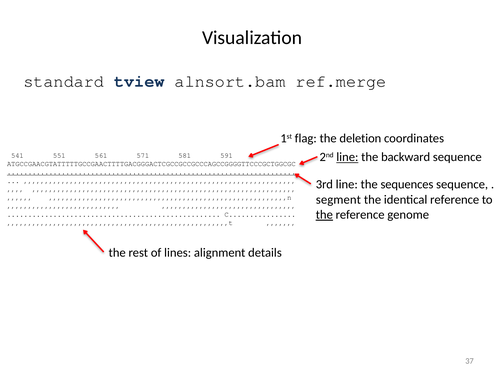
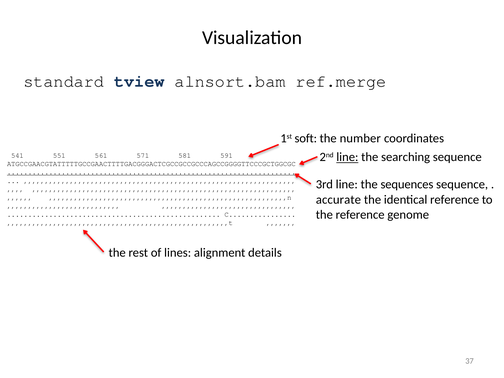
flag: flag -> soft (306, 138)
deletion: deletion -> number (360, 138)
backward: backward -> searching (406, 157)
segment: segment -> accurate (338, 200)
the underline: present -> none (324, 215)
